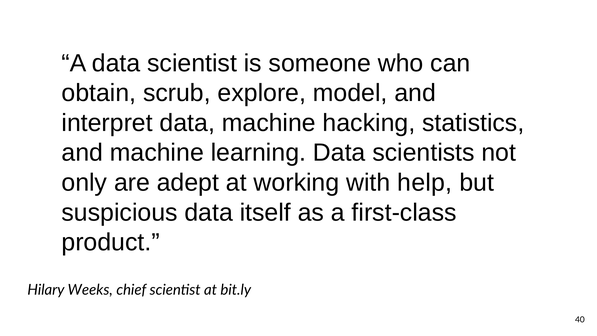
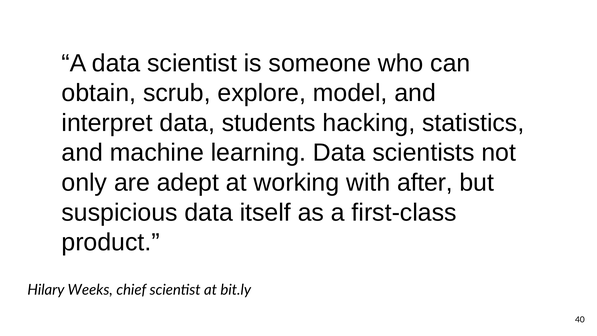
data machine: machine -> students (269, 123)
help: help -> after (425, 183)
